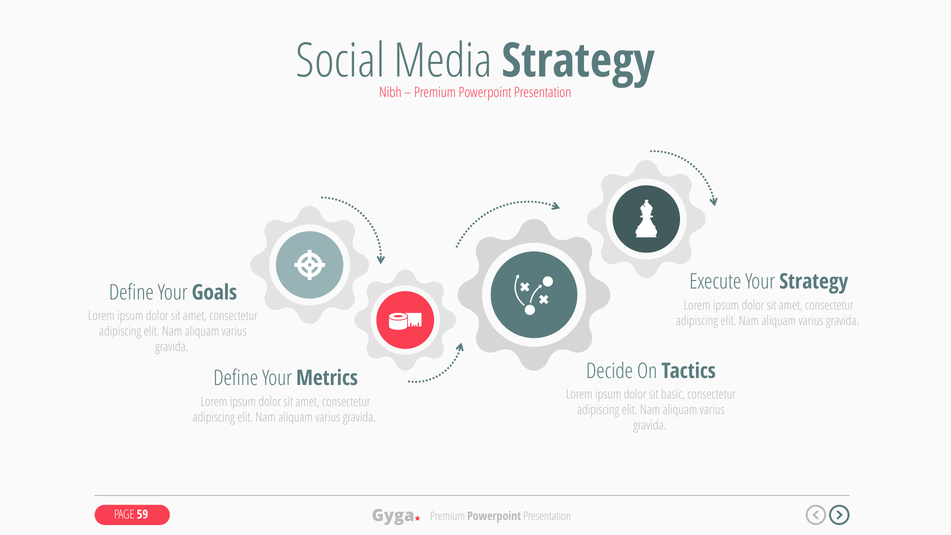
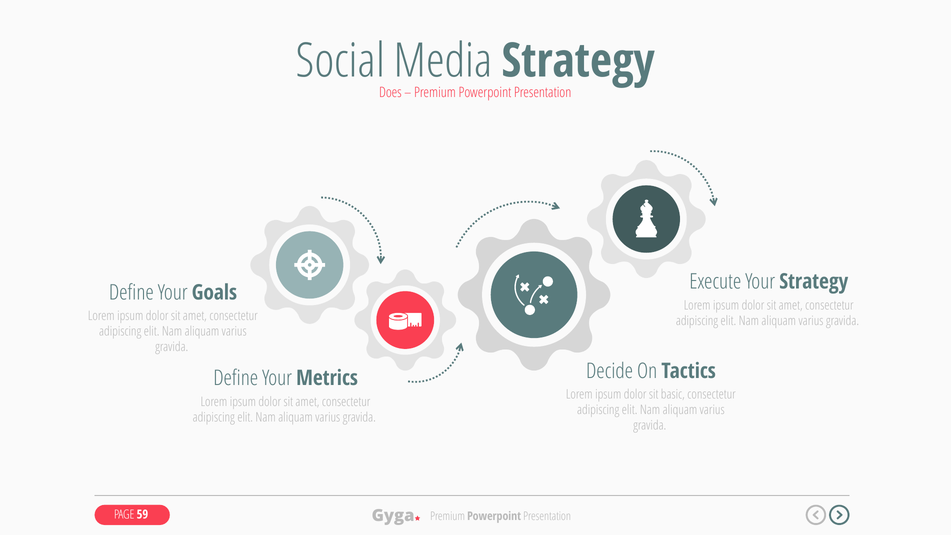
Nibh: Nibh -> Does (390, 92)
